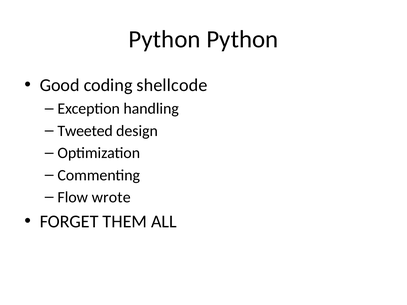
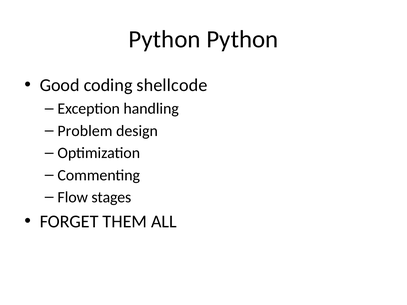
Tweeted: Tweeted -> Problem (85, 131)
wrote: wrote -> stages (111, 197)
